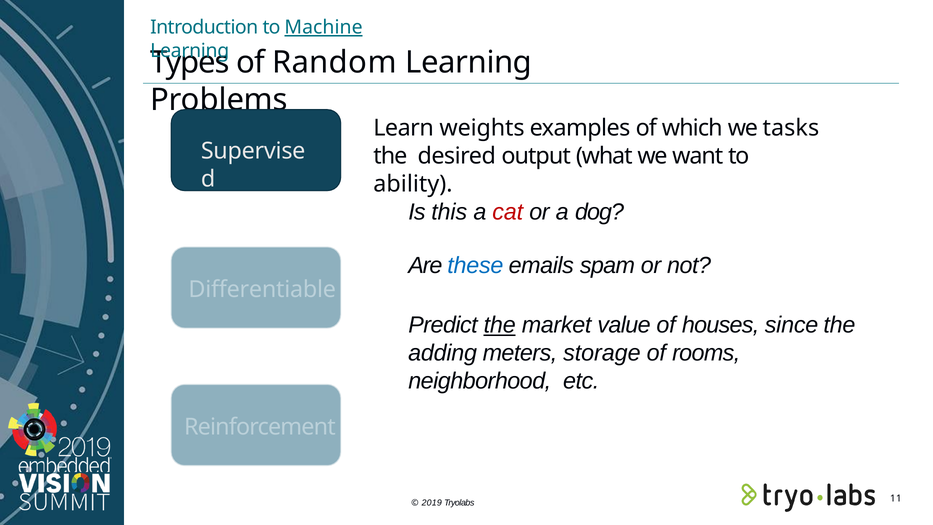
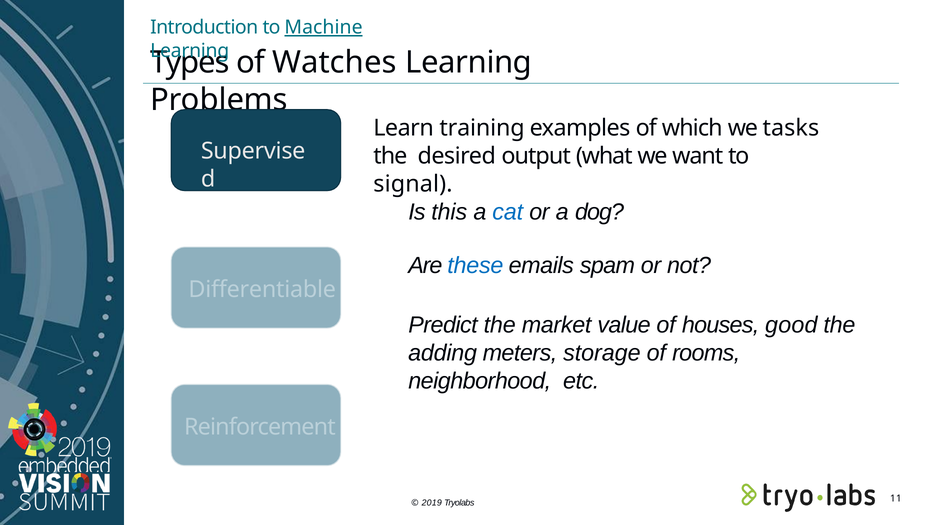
Random: Random -> Watches (334, 62)
weights: weights -> training (482, 128)
ability: ability -> signal (413, 184)
cat colour: red -> blue (508, 212)
the underline: present -> none (500, 325)
since: since -> good (791, 325)
